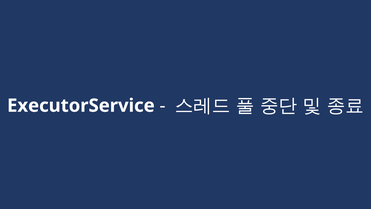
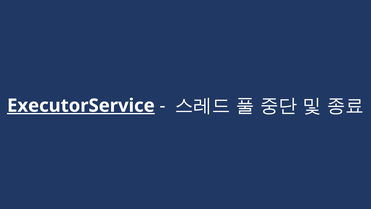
ExecutorService underline: none -> present (81, 105)
